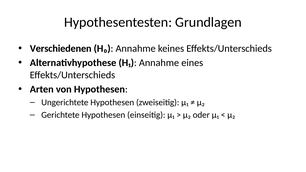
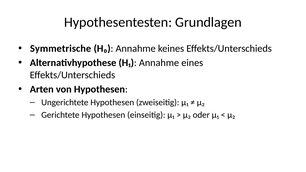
Verschiedenen: Verschiedenen -> Symmetrische (61, 49)
